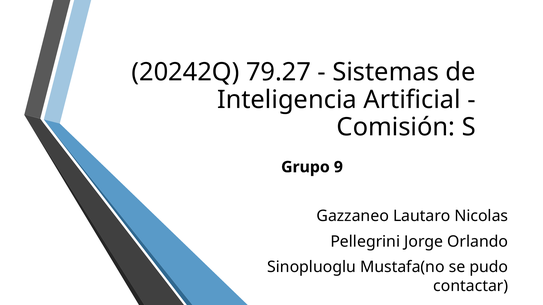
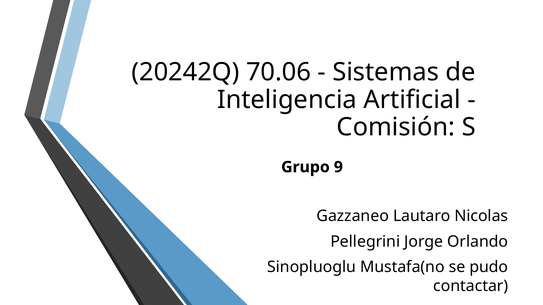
79.27: 79.27 -> 70.06 (279, 72)
